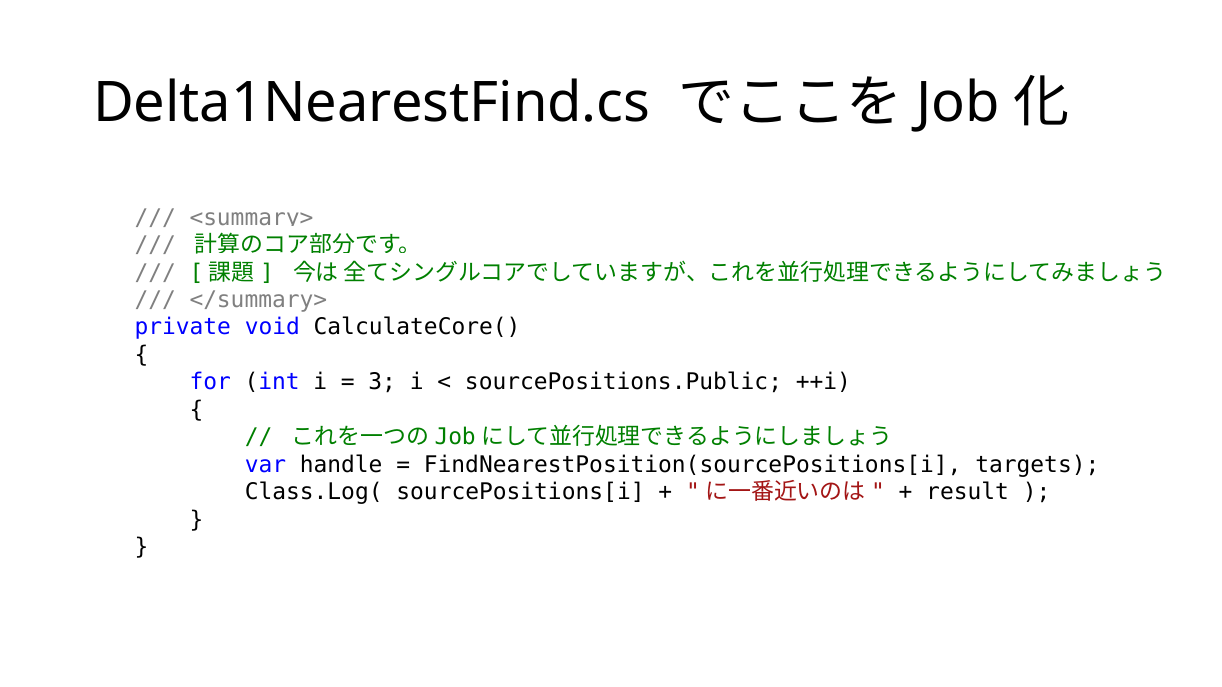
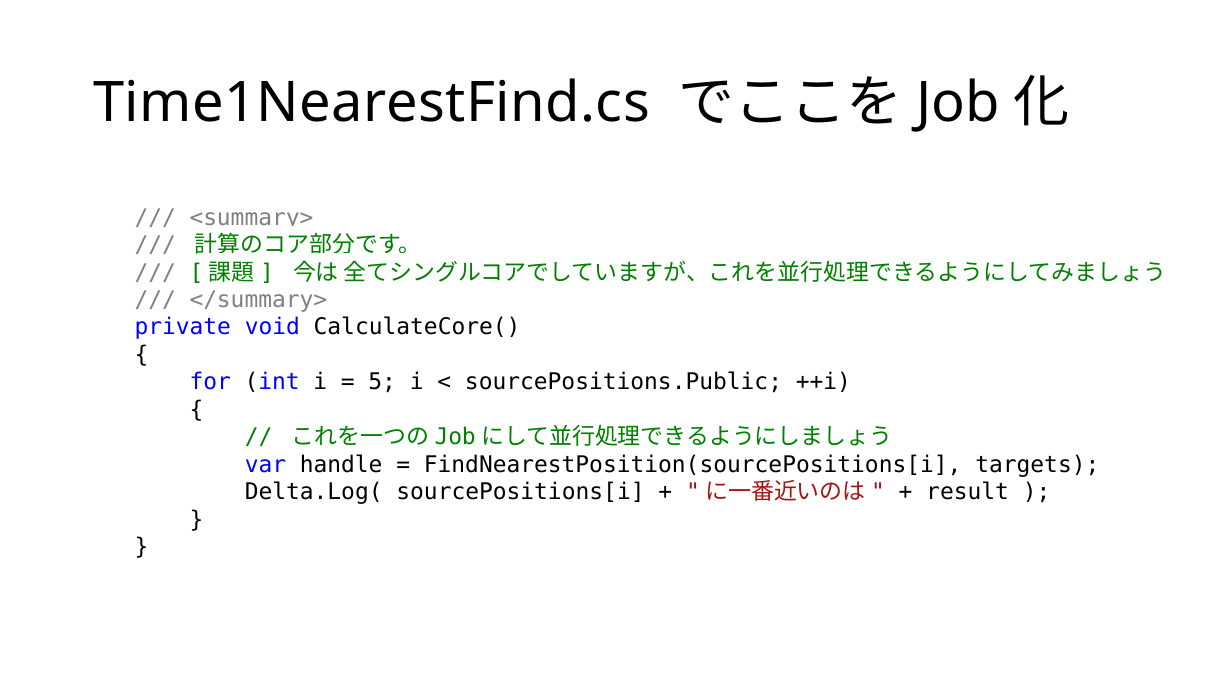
Delta1NearestFind.cs: Delta1NearestFind.cs -> Time1NearestFind.cs (372, 103)
3: 3 -> 5 (382, 383)
Class.Log(: Class.Log( -> Delta.Log( (314, 493)
